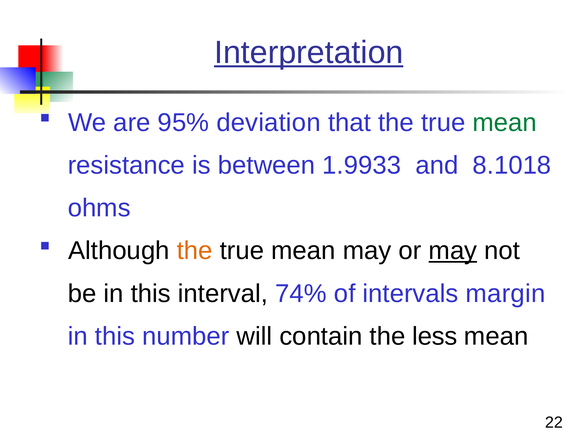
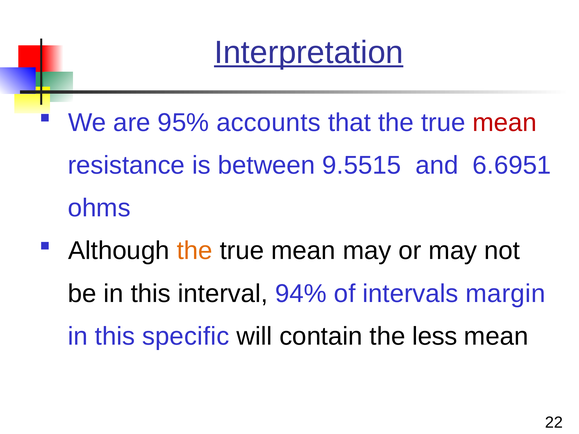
deviation: deviation -> accounts (269, 123)
mean colour: green -> red (505, 123)
1.9933: 1.9933 -> 9.5515 (362, 166)
8.1018: 8.1018 -> 6.6951 (512, 166)
may underline: present -> none (453, 251)
74%: 74% -> 94% (301, 294)
number: number -> specific (186, 336)
